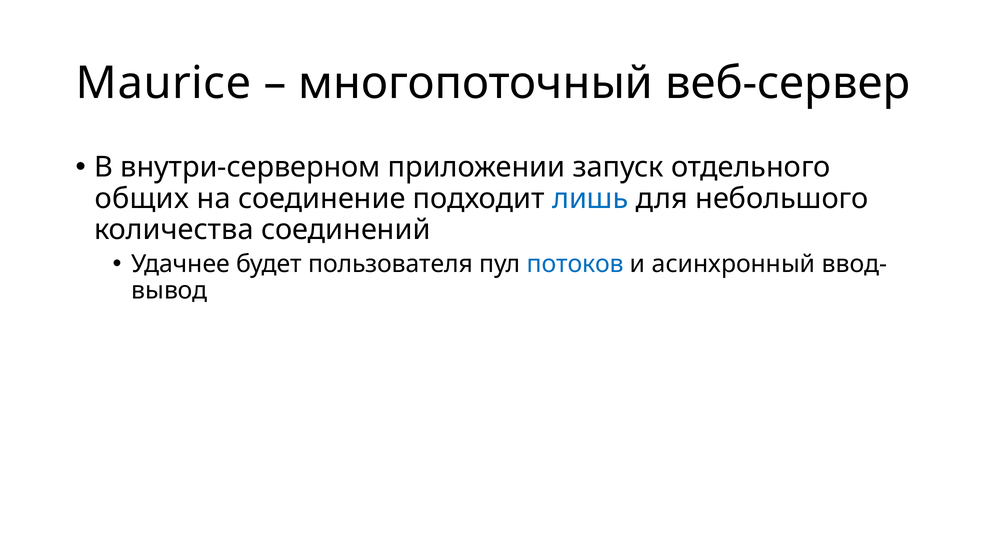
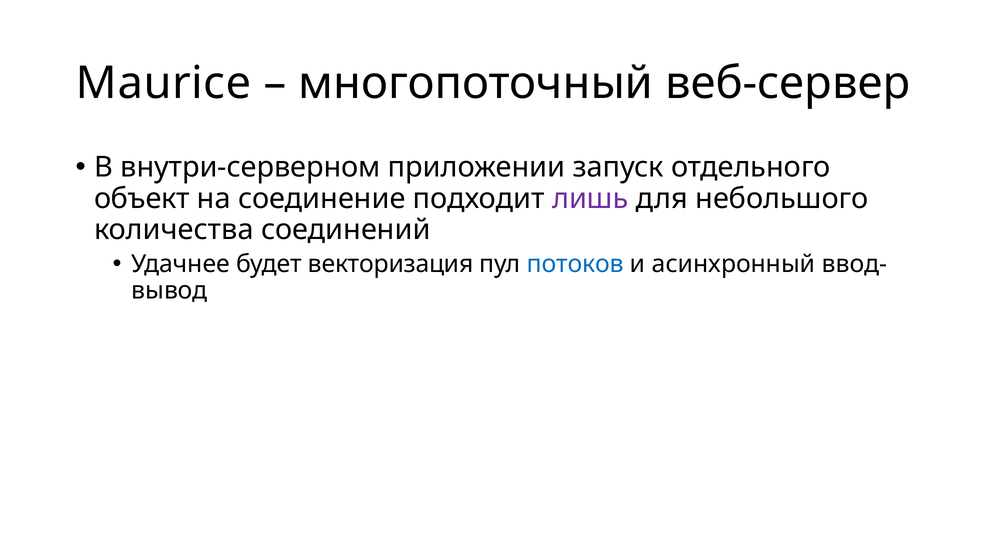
общих: общих -> объект (142, 199)
лишь colour: blue -> purple (590, 199)
пользователя: пользователя -> векторизация (391, 264)
